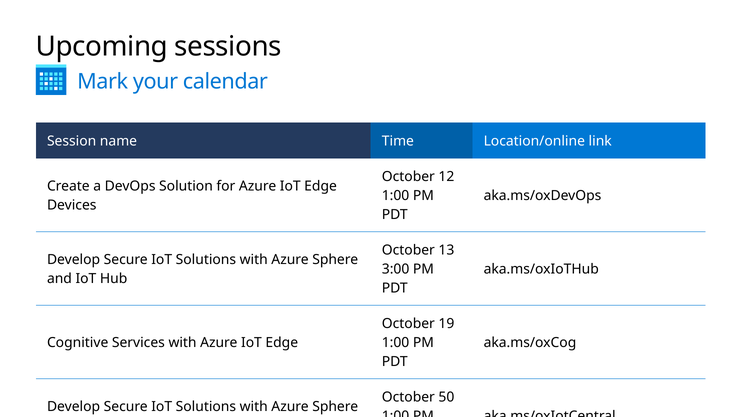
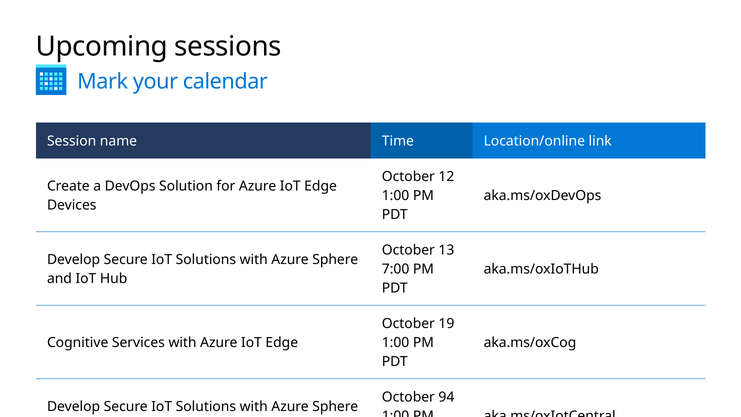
3:00: 3:00 -> 7:00 (396, 269)
50: 50 -> 94 (446, 397)
